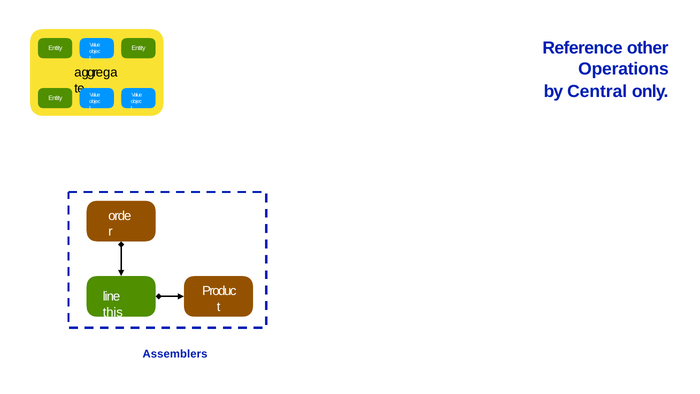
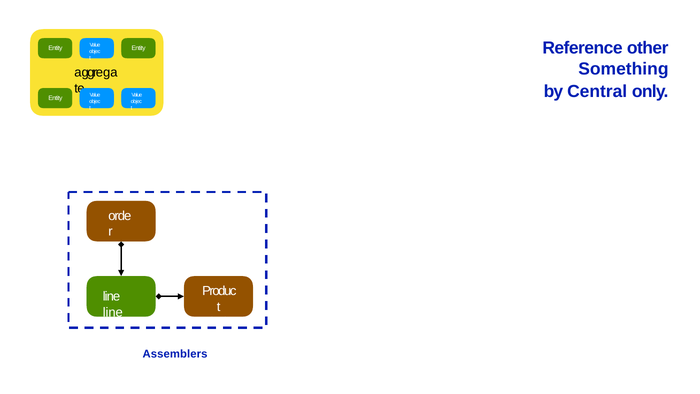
Operations: Operations -> Something (623, 69)
this: this -> line (113, 312)
